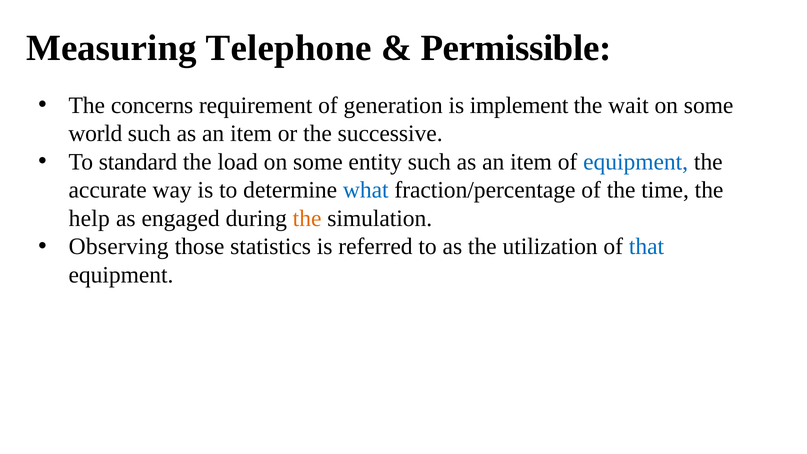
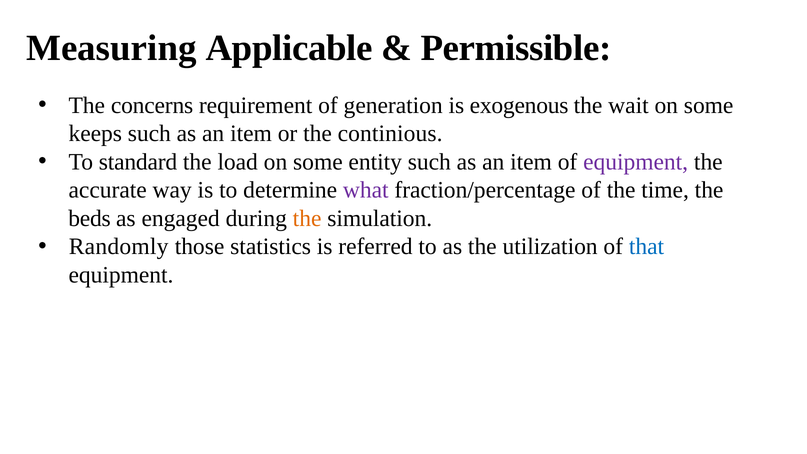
Telephone: Telephone -> Applicable (289, 48)
implement: implement -> exogenous (519, 105)
world: world -> keeps (95, 133)
successive: successive -> continious (390, 133)
equipment colour: blue -> purple (636, 162)
what colour: blue -> purple (366, 190)
help: help -> beds (89, 218)
Observing: Observing -> Randomly (119, 247)
